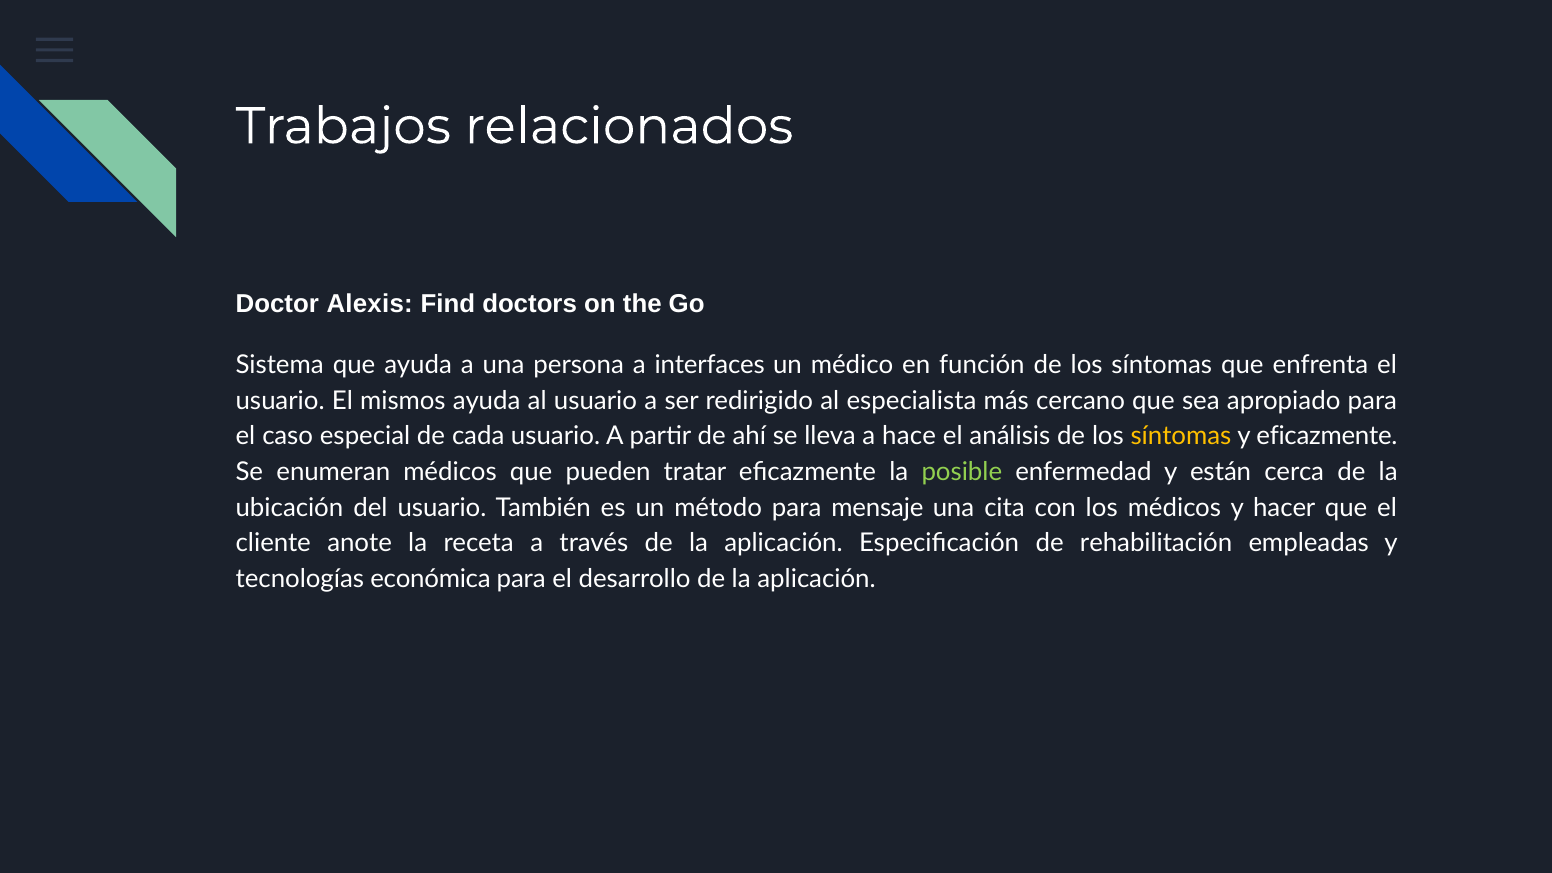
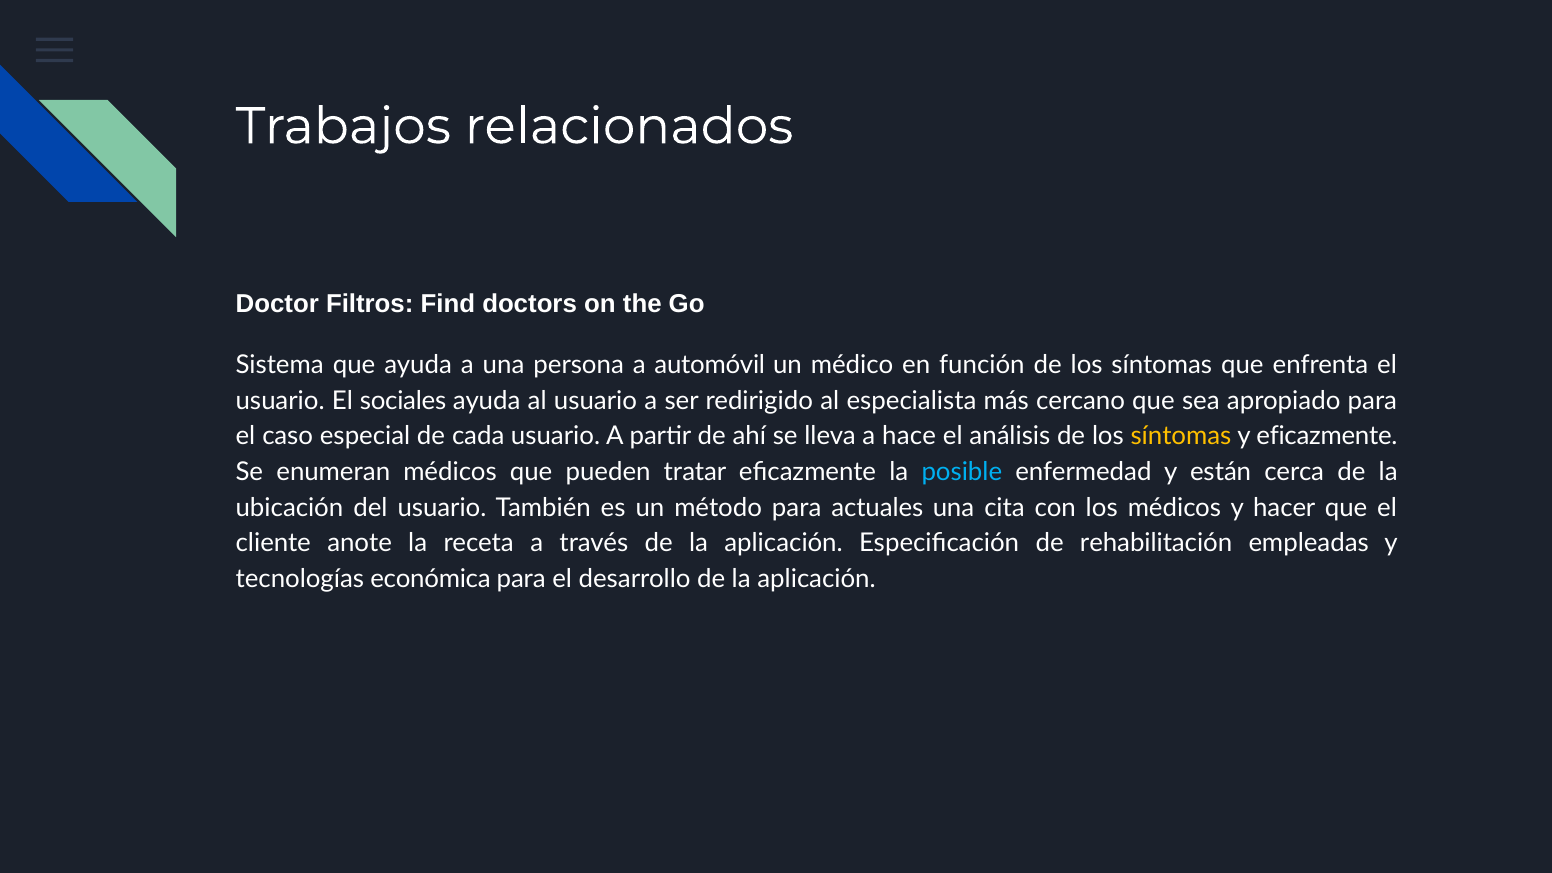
Alexis: Alexis -> Filtros (370, 304)
interfaces: interfaces -> automóvil (710, 365)
mismos: mismos -> sociales (403, 401)
posible colour: light green -> light blue (962, 472)
mensaje: mensaje -> actuales (877, 508)
